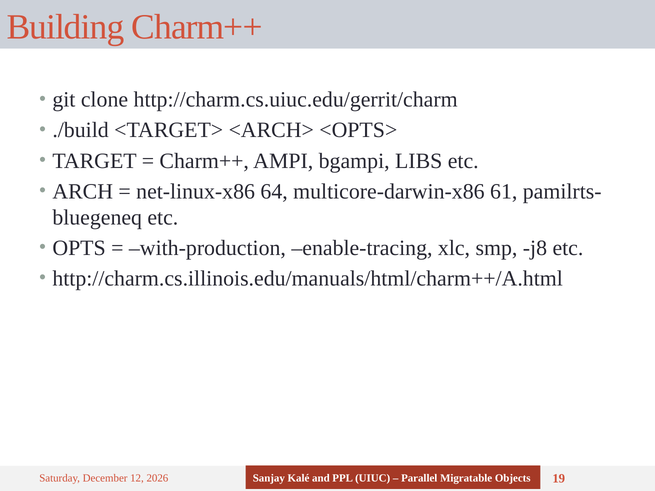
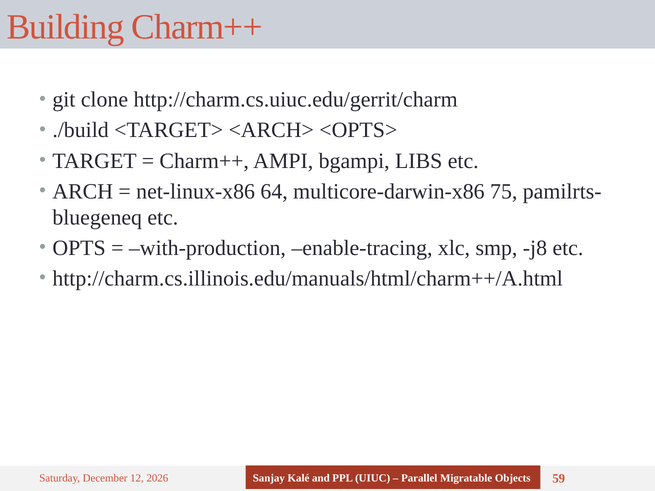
61: 61 -> 75 (504, 191)
19: 19 -> 59 (559, 479)
